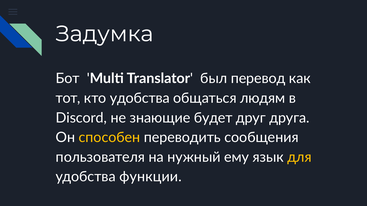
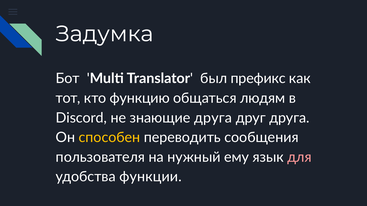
перевод: перевод -> префикс (258, 79)
кто удобства: удобства -> функцию (140, 98)
знающие будет: будет -> друга (213, 118)
для colour: yellow -> pink (300, 157)
